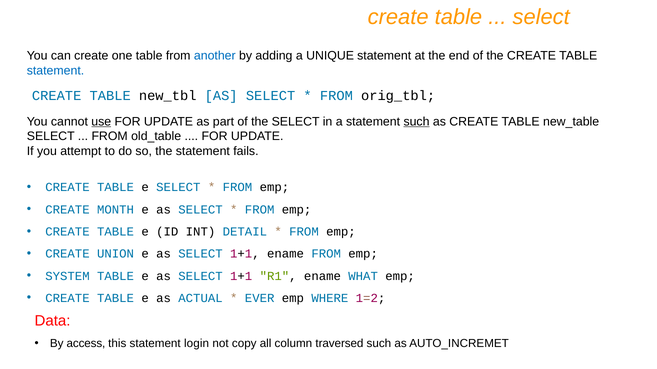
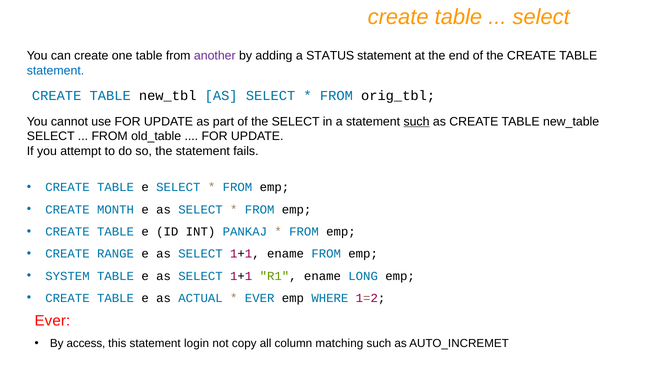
another colour: blue -> purple (215, 56)
UNIQUE: UNIQUE -> STATUS (330, 56)
use underline: present -> none (101, 122)
DETAIL: DETAIL -> PANKAJ (245, 232)
UNION: UNION -> RANGE (116, 254)
WHAT: WHAT -> LONG (363, 276)
Data: Data -> Ever (52, 321)
traversed: traversed -> matching (339, 344)
